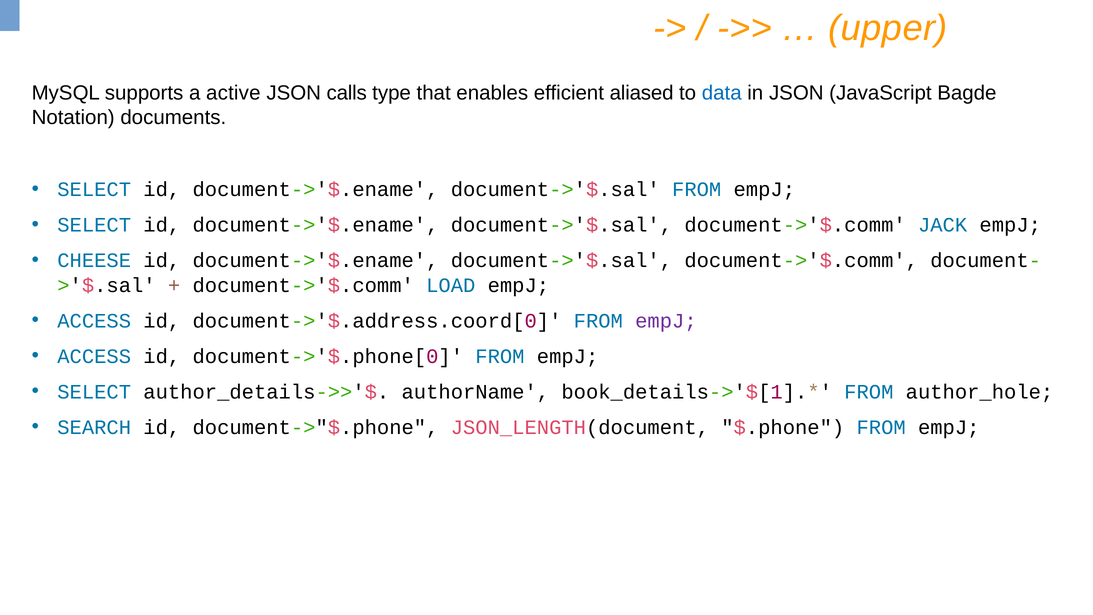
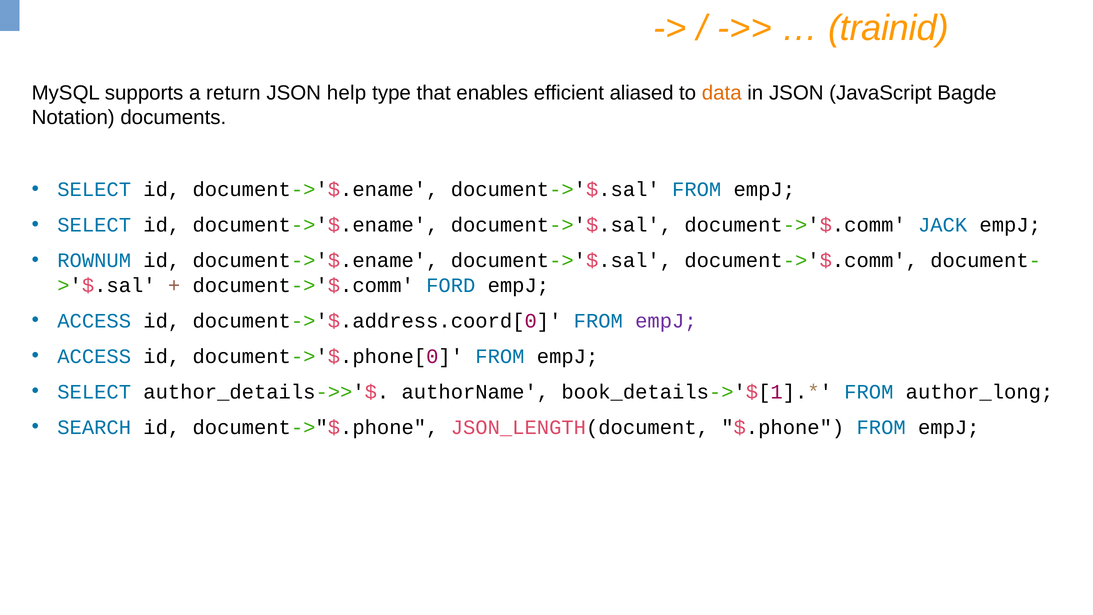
upper: upper -> trainid (888, 28)
active: active -> return (233, 93)
calls: calls -> help (346, 93)
data colour: blue -> orange (722, 93)
CHEESE: CHEESE -> ROWNUM (94, 261)
LOAD: LOAD -> FORD (451, 285)
author_hole: author_hole -> author_long (979, 392)
